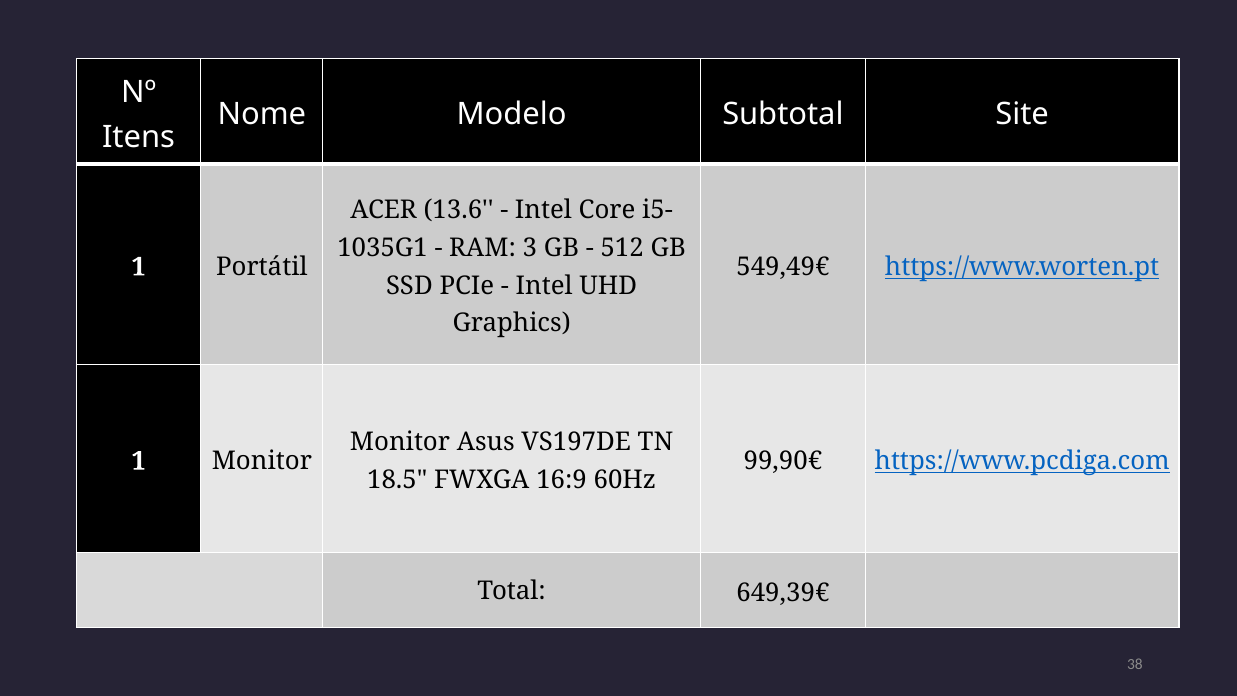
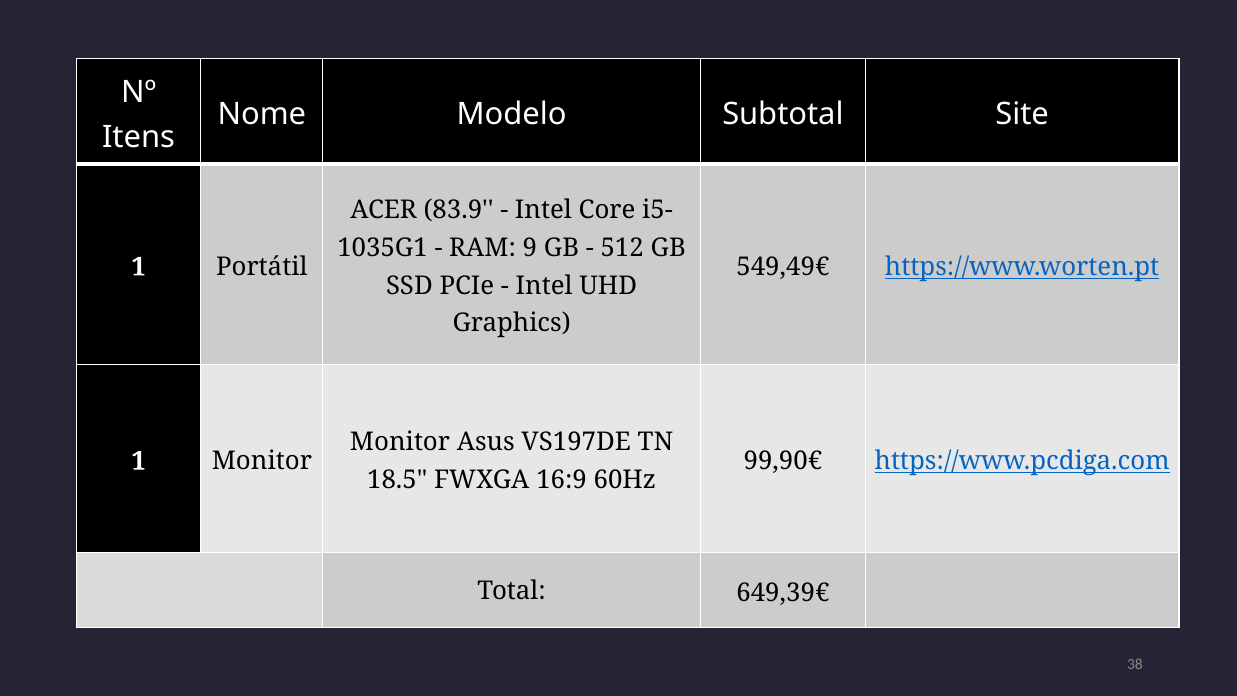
13.6: 13.6 -> 83.9 (459, 210)
3: 3 -> 9 (530, 248)
